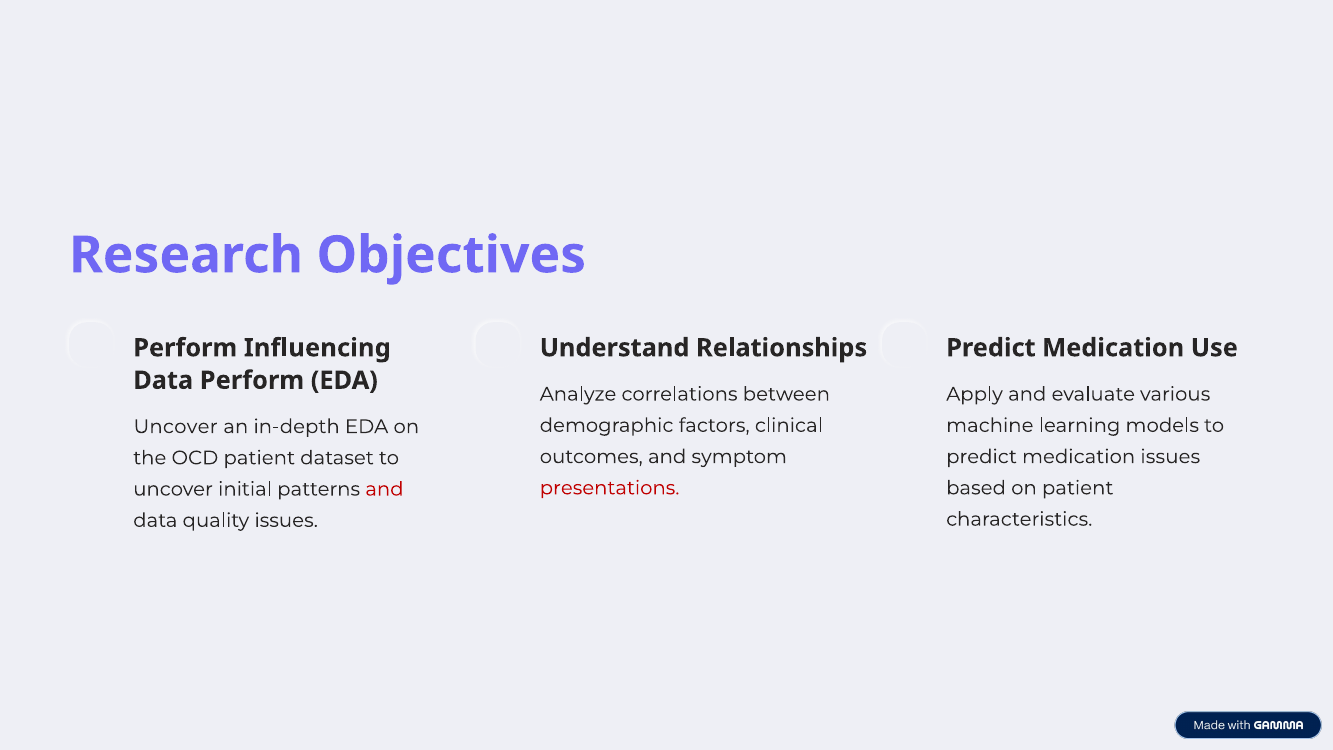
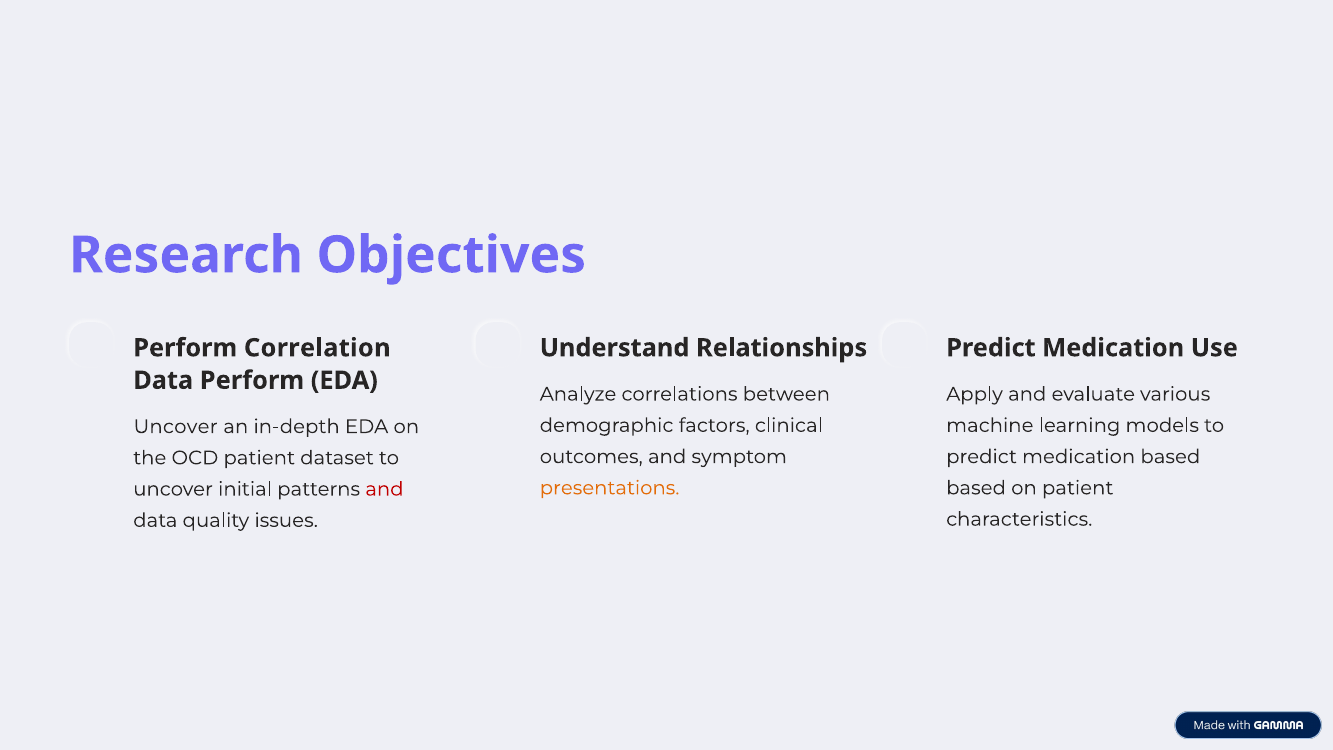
Influencing: Influencing -> Correlation (317, 348)
medication issues: issues -> based (1170, 457)
presentations colour: red -> orange (610, 488)
